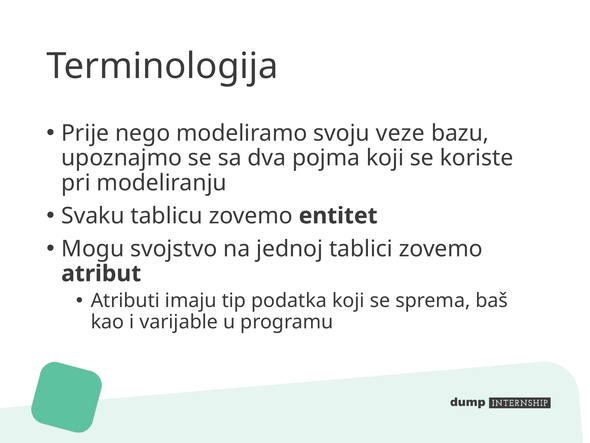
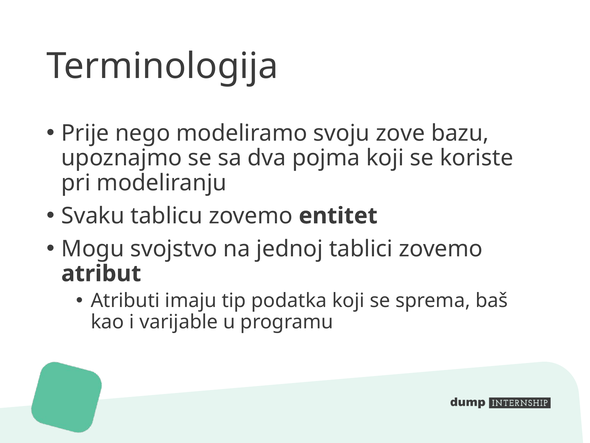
veze: veze -> zove (400, 133)
